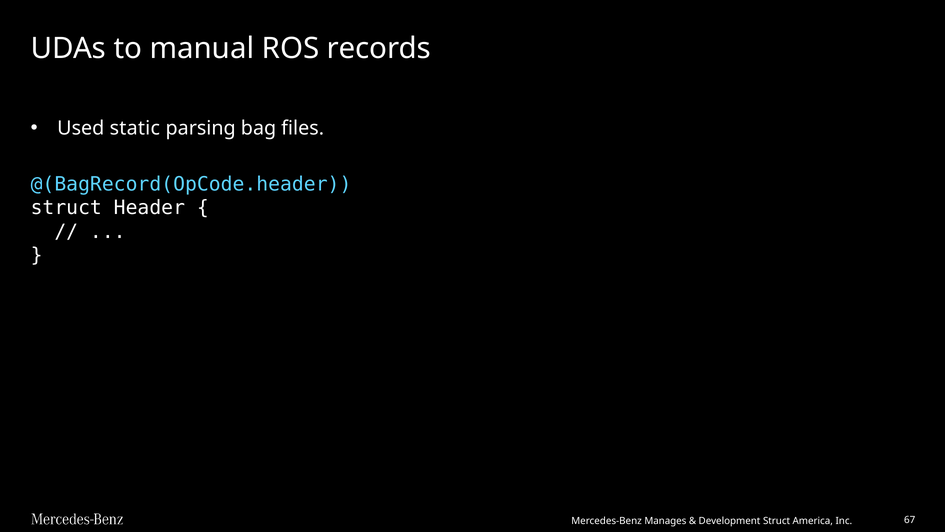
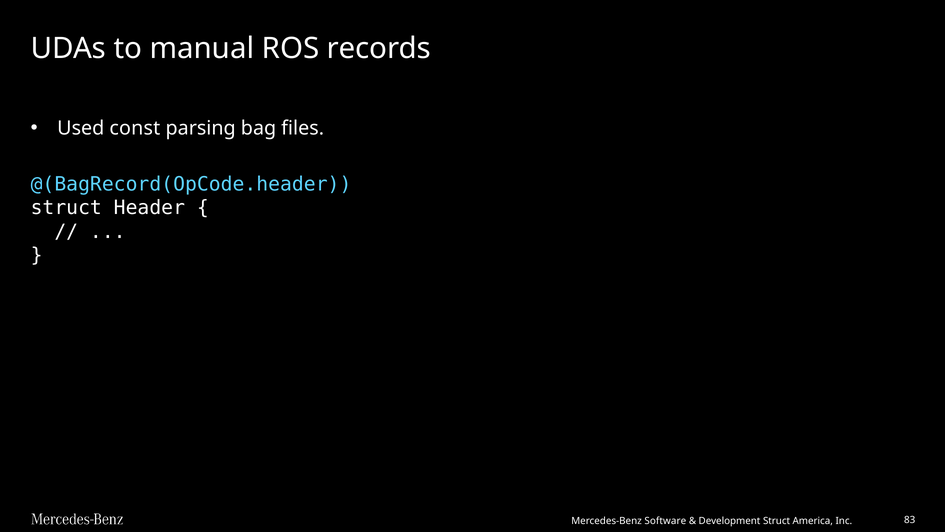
static: static -> const (135, 128)
Manages: Manages -> Software (665, 520)
67: 67 -> 83 (910, 520)
